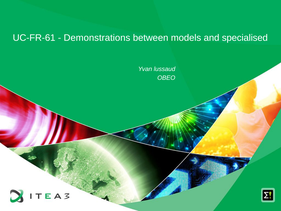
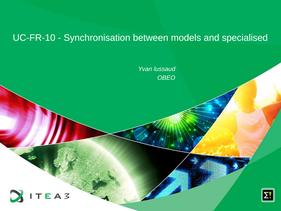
UC-FR-61: UC-FR-61 -> UC-FR-10 (34, 38)
Demonstrations: Demonstrations -> Synchronisation (97, 38)
